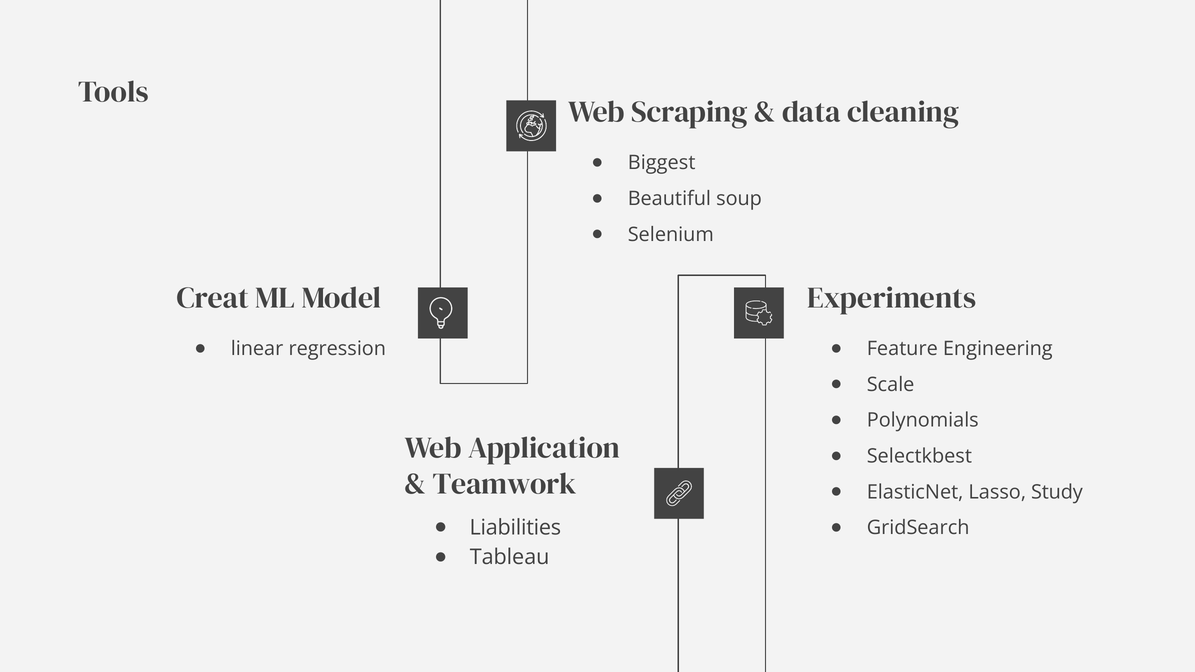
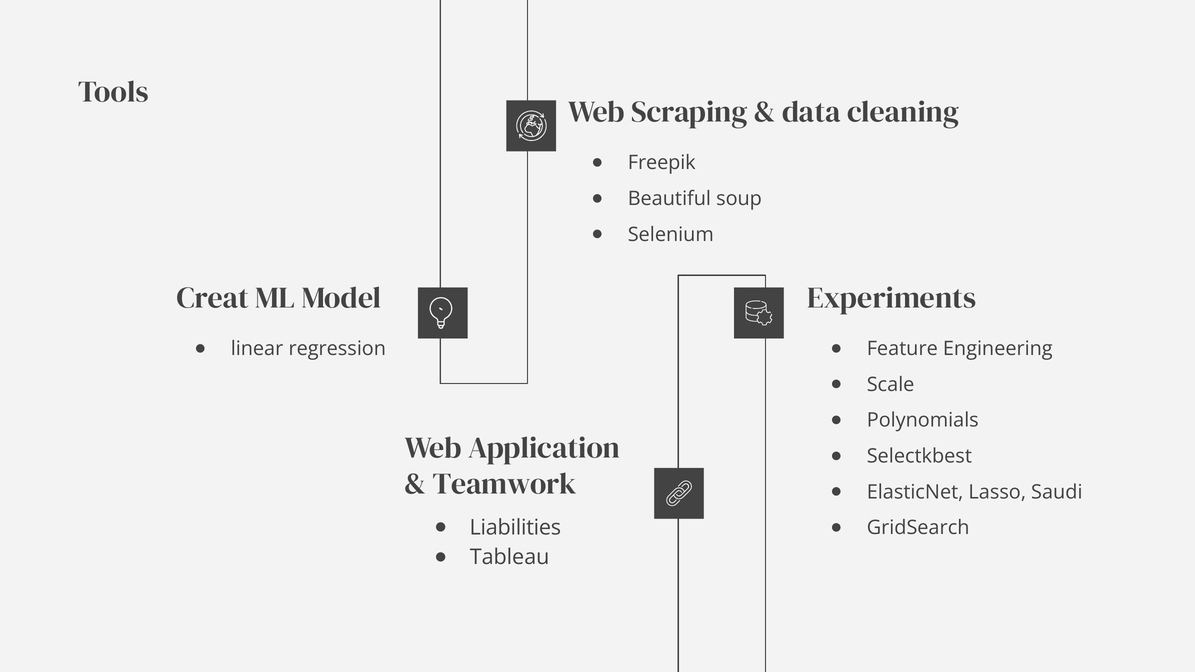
Biggest: Biggest -> Freepik (662, 163)
Study: Study -> Saudi (1057, 492)
